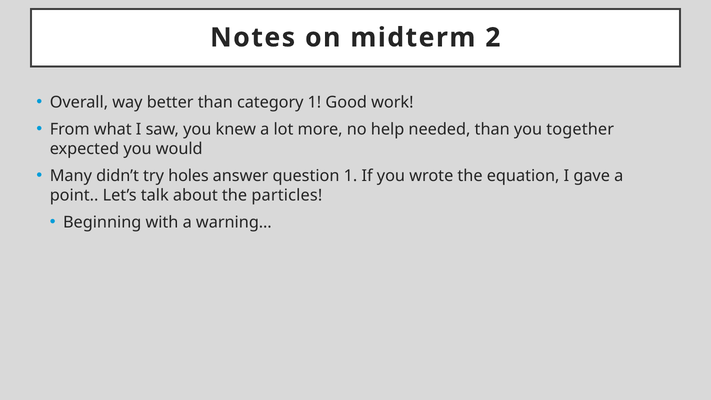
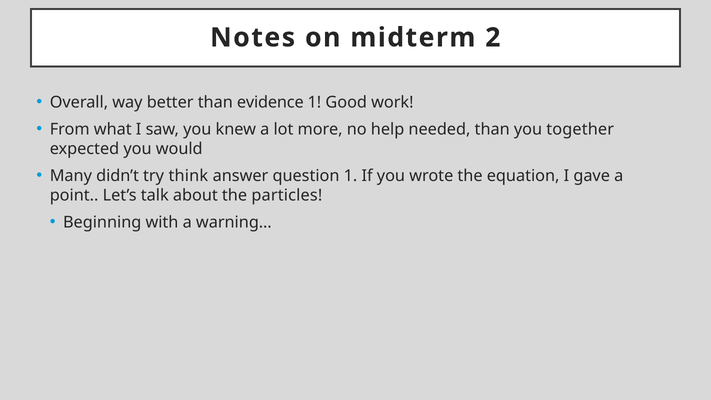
category: category -> evidence (270, 102)
holes: holes -> think (188, 176)
